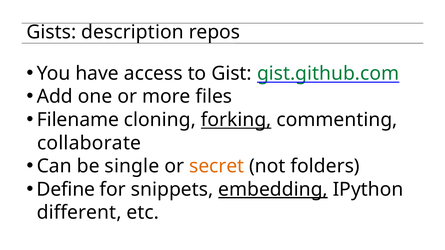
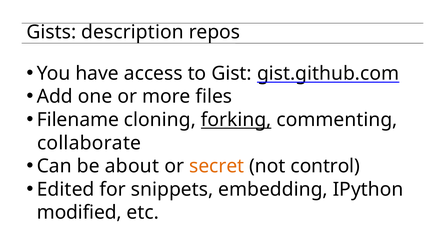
gist.github.com colour: green -> black (328, 73)
single: single -> about (132, 166)
folders: folders -> control (325, 166)
Define: Define -> Edited (66, 189)
embedding underline: present -> none (273, 189)
different: different -> modified (79, 212)
